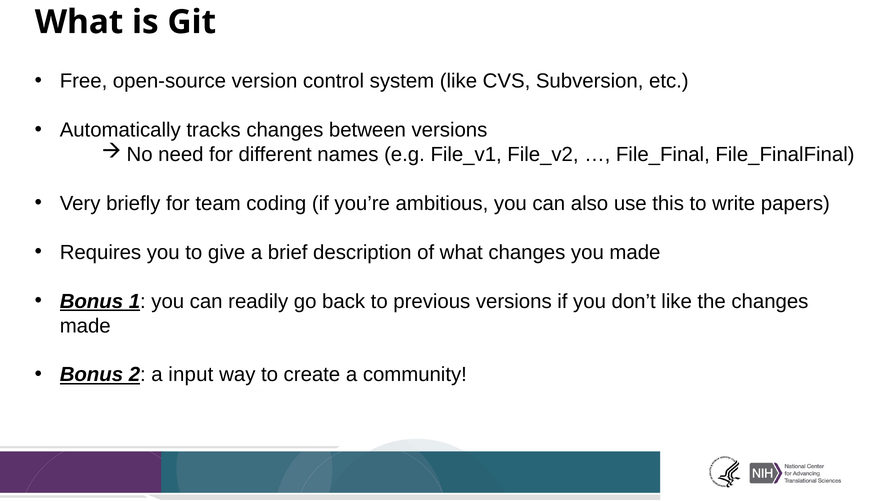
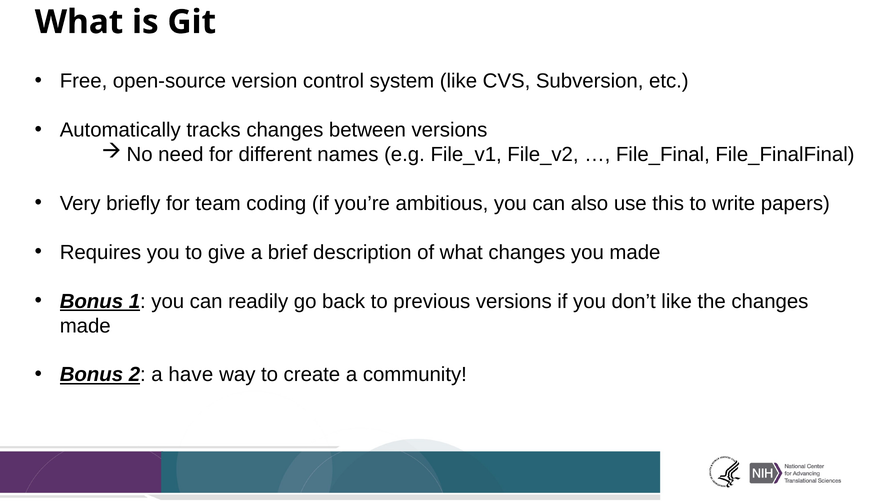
input: input -> have (191, 375)
